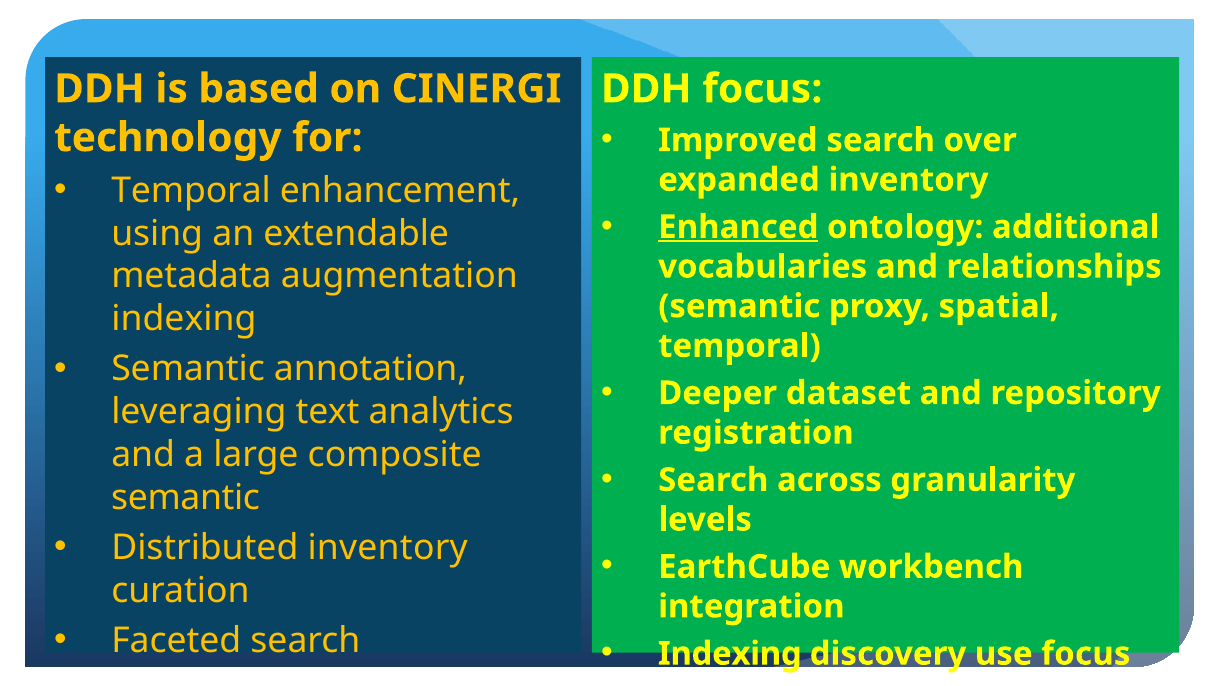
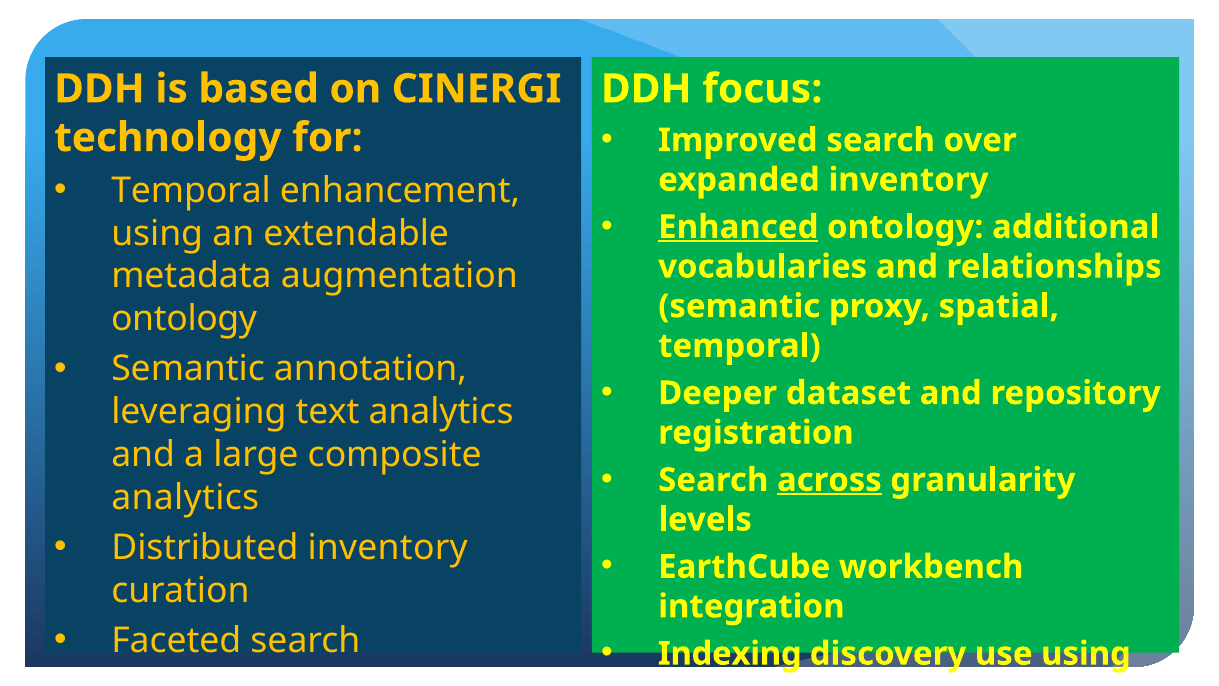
indexing: indexing -> ontology (184, 319)
across underline: none -> present (829, 480)
semantic: semantic -> analytics (185, 497)
use focus: focus -> using (1086, 653)
